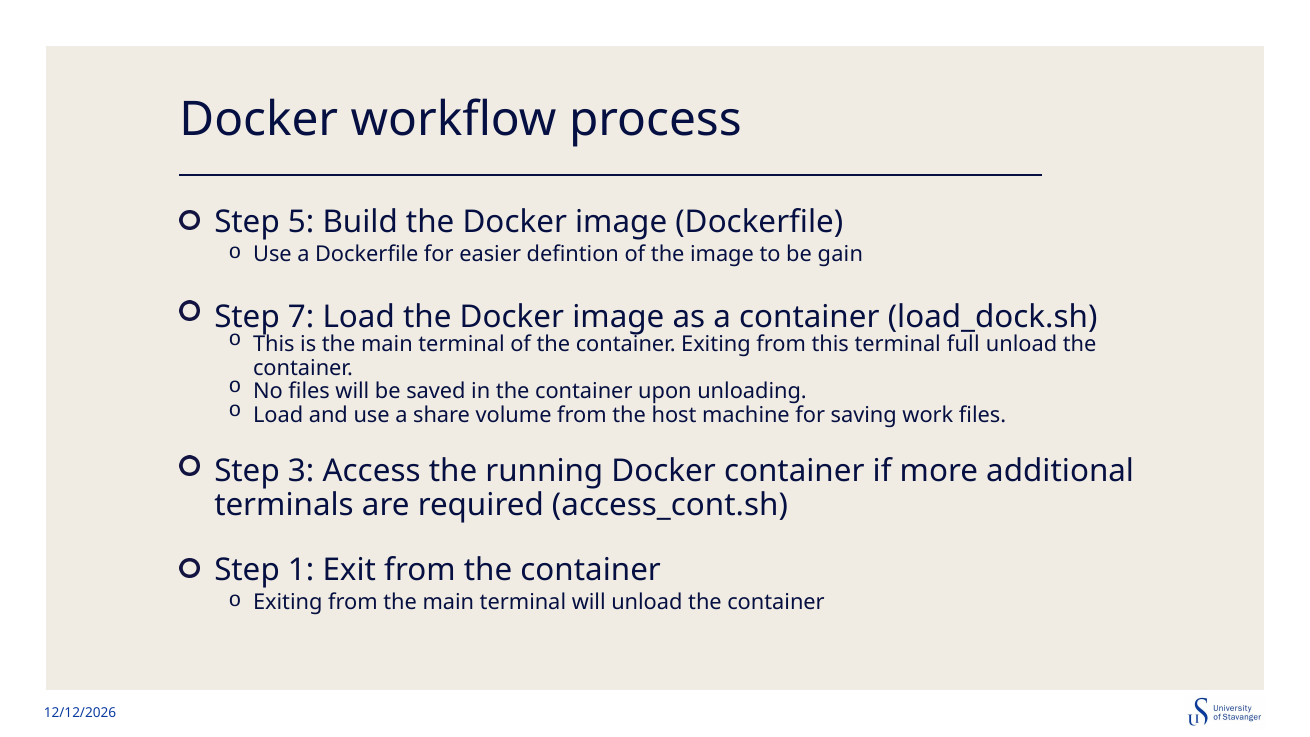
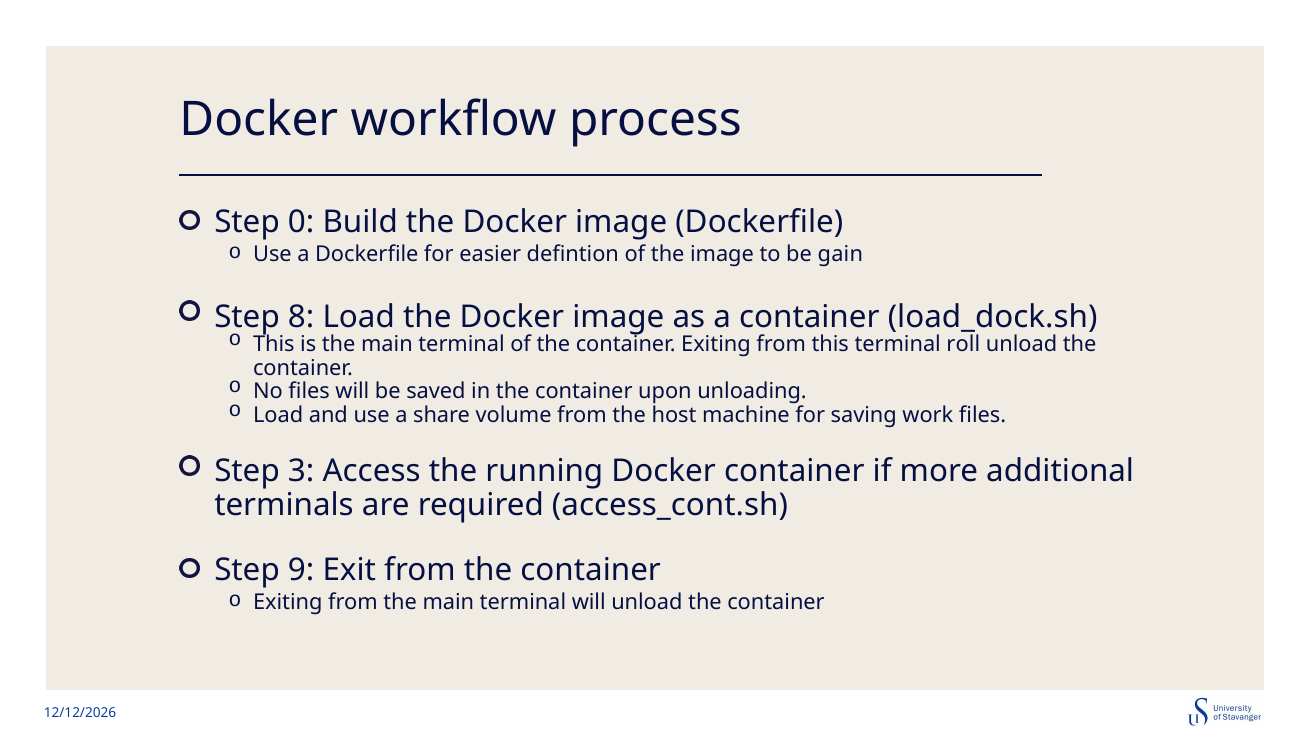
5: 5 -> 0 (301, 222)
7: 7 -> 8 (301, 317)
full: full -> roll (963, 344)
1: 1 -> 9 (301, 570)
